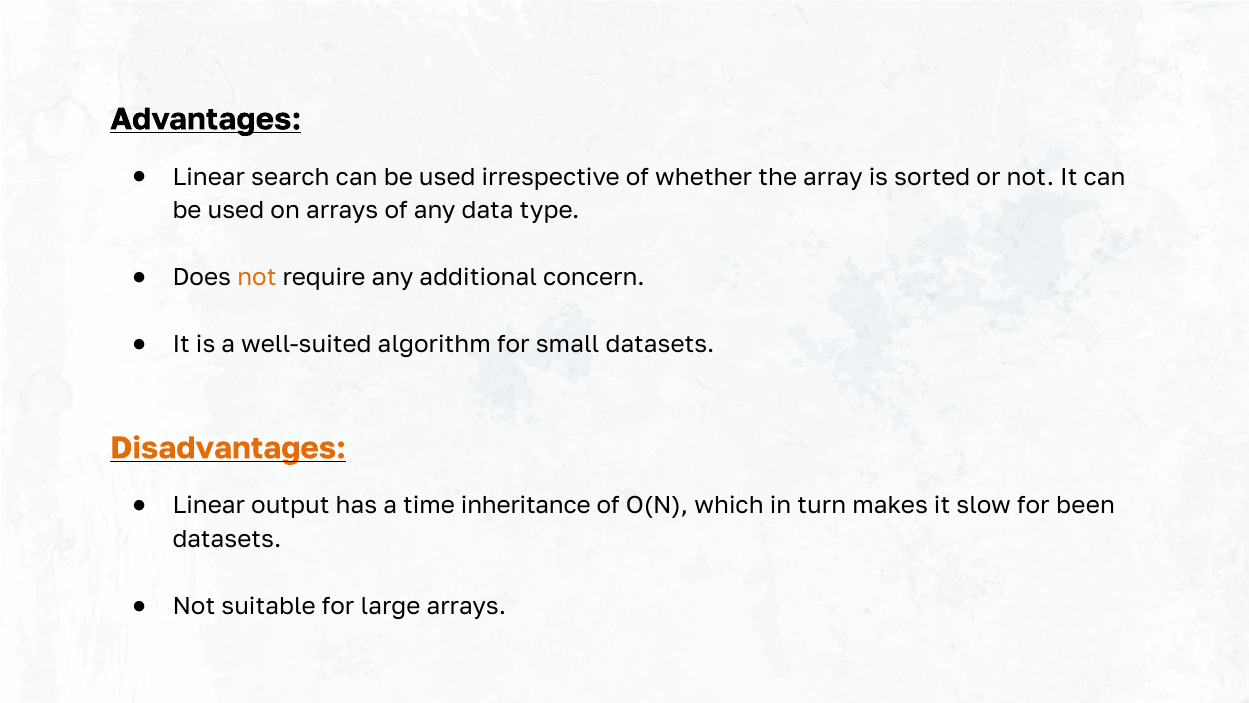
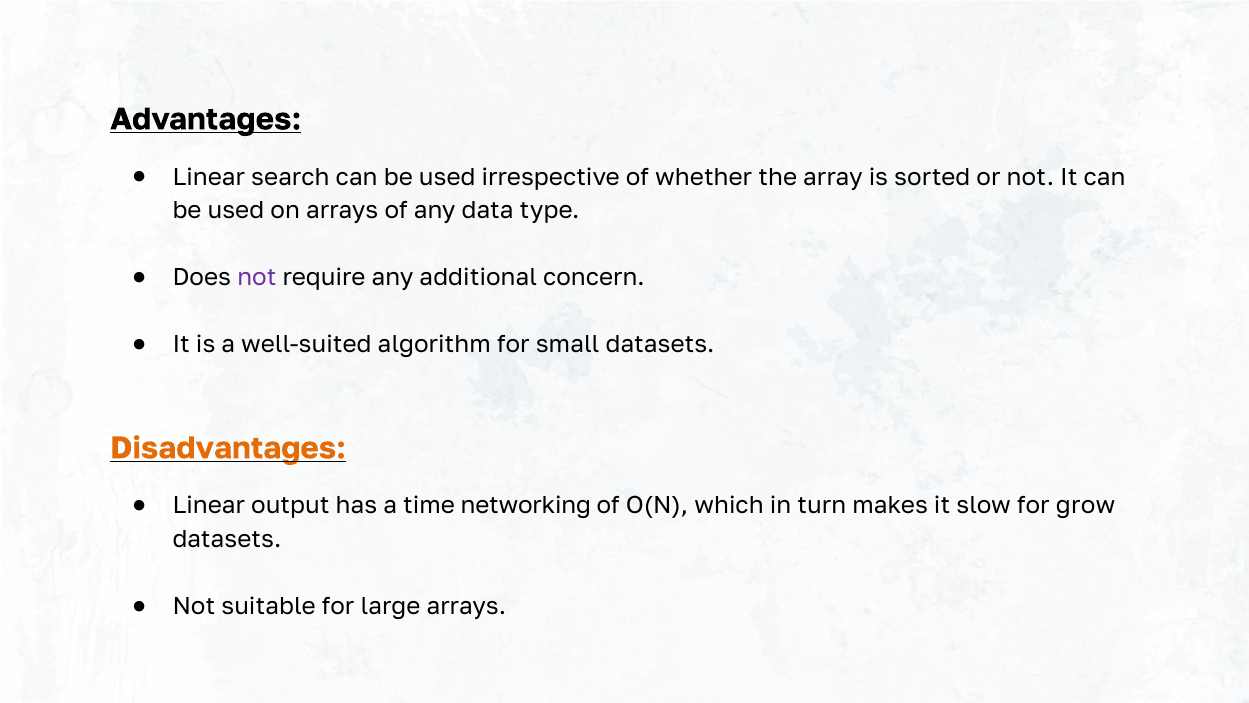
not colour: orange -> purple (257, 277)
inheritance: inheritance -> networking (526, 506)
been: been -> grow (1086, 506)
